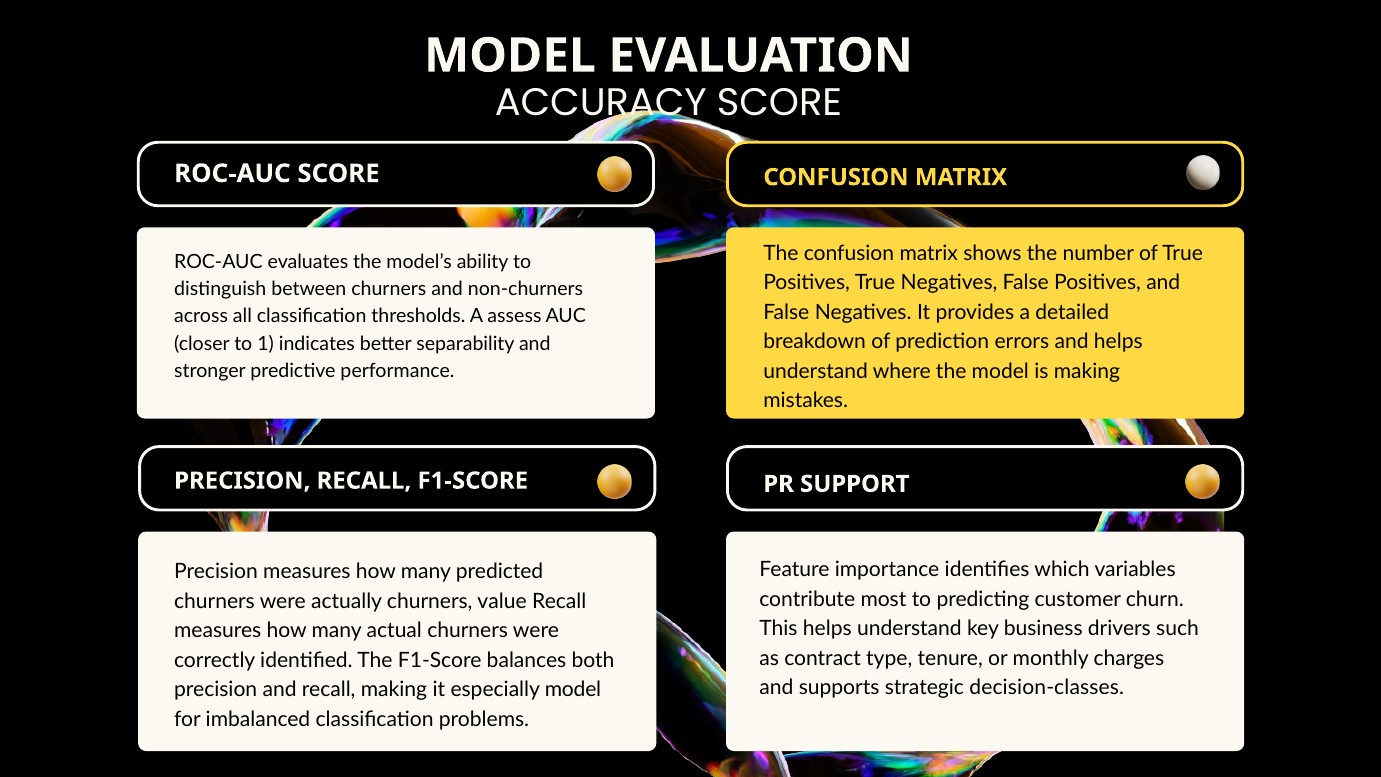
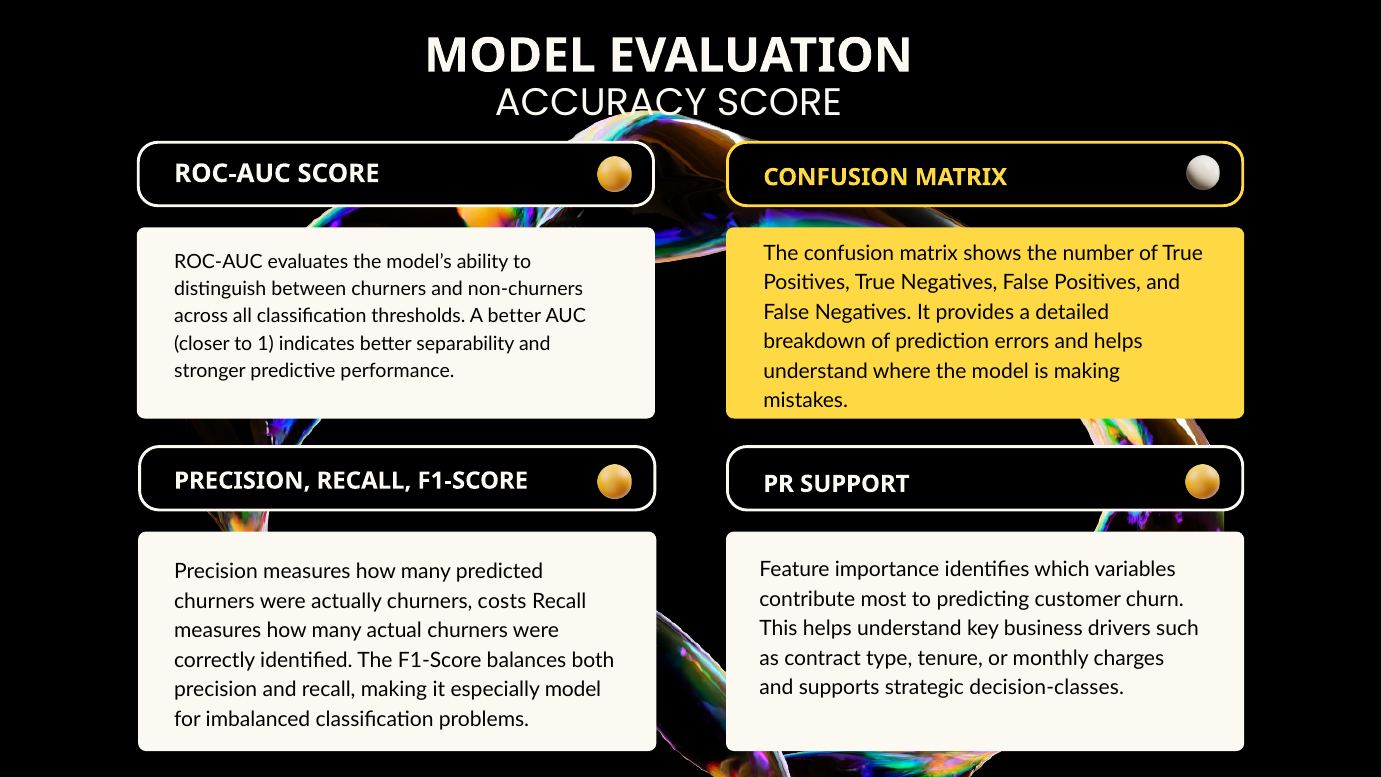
A assess: assess -> better (514, 316)
value: value -> costs (502, 601)
